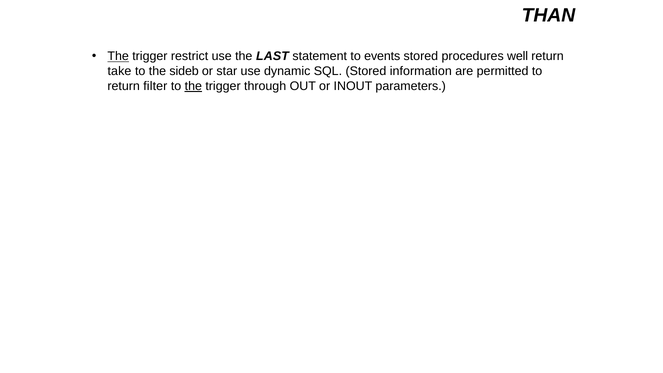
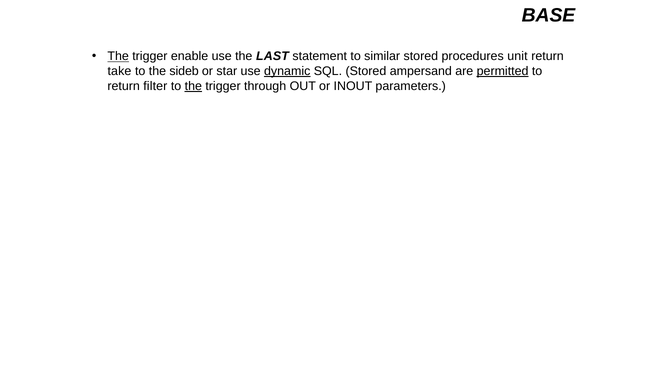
THAN: THAN -> BASE (548, 15)
restrict: restrict -> enable (190, 56)
events: events -> similar (382, 56)
well: well -> unit (517, 56)
dynamic underline: none -> present (287, 71)
information: information -> ampersand (421, 71)
permitted underline: none -> present (503, 71)
